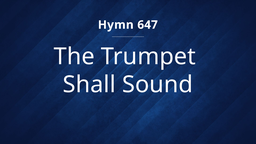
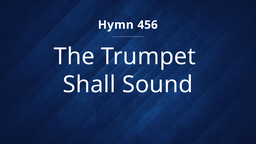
647: 647 -> 456 (148, 25)
